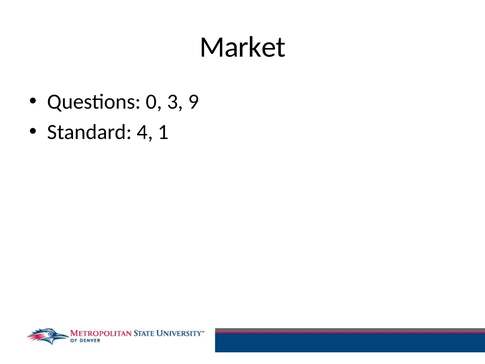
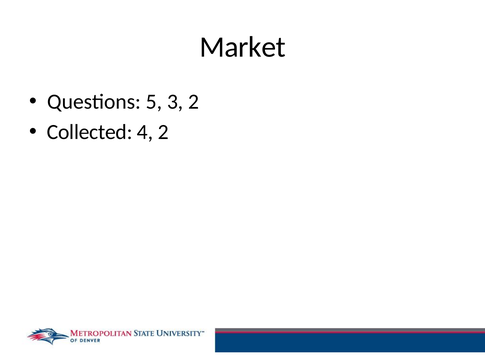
0: 0 -> 5 (154, 102)
3 9: 9 -> 2 (194, 102)
Standard: Standard -> Collected (90, 132)
4 1: 1 -> 2 (163, 132)
